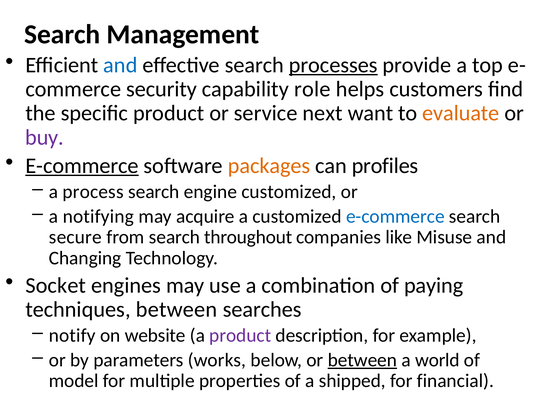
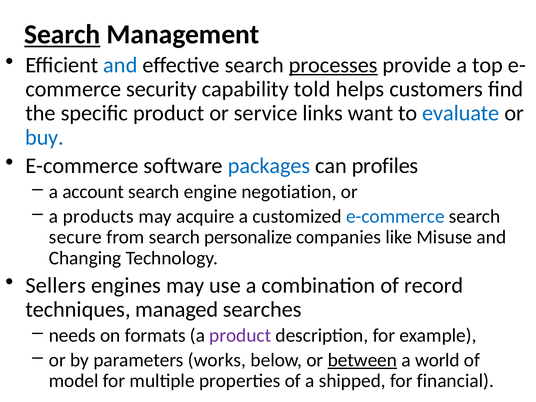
Search underline: none -> present (62, 35)
role: role -> told (312, 89)
next: next -> links (323, 113)
evaluate colour: orange -> blue (461, 113)
buy colour: purple -> blue (44, 137)
E-commerce underline: present -> none (82, 166)
packages colour: orange -> blue (269, 166)
process: process -> account (93, 192)
engine customized: customized -> negotiation (289, 192)
notifying: notifying -> products (98, 216)
throughout: throughout -> personalize (248, 237)
Socket: Socket -> Sellers (56, 285)
paying: paying -> record (434, 285)
techniques between: between -> managed (177, 309)
notify: notify -> needs (72, 335)
website: website -> formats (155, 335)
